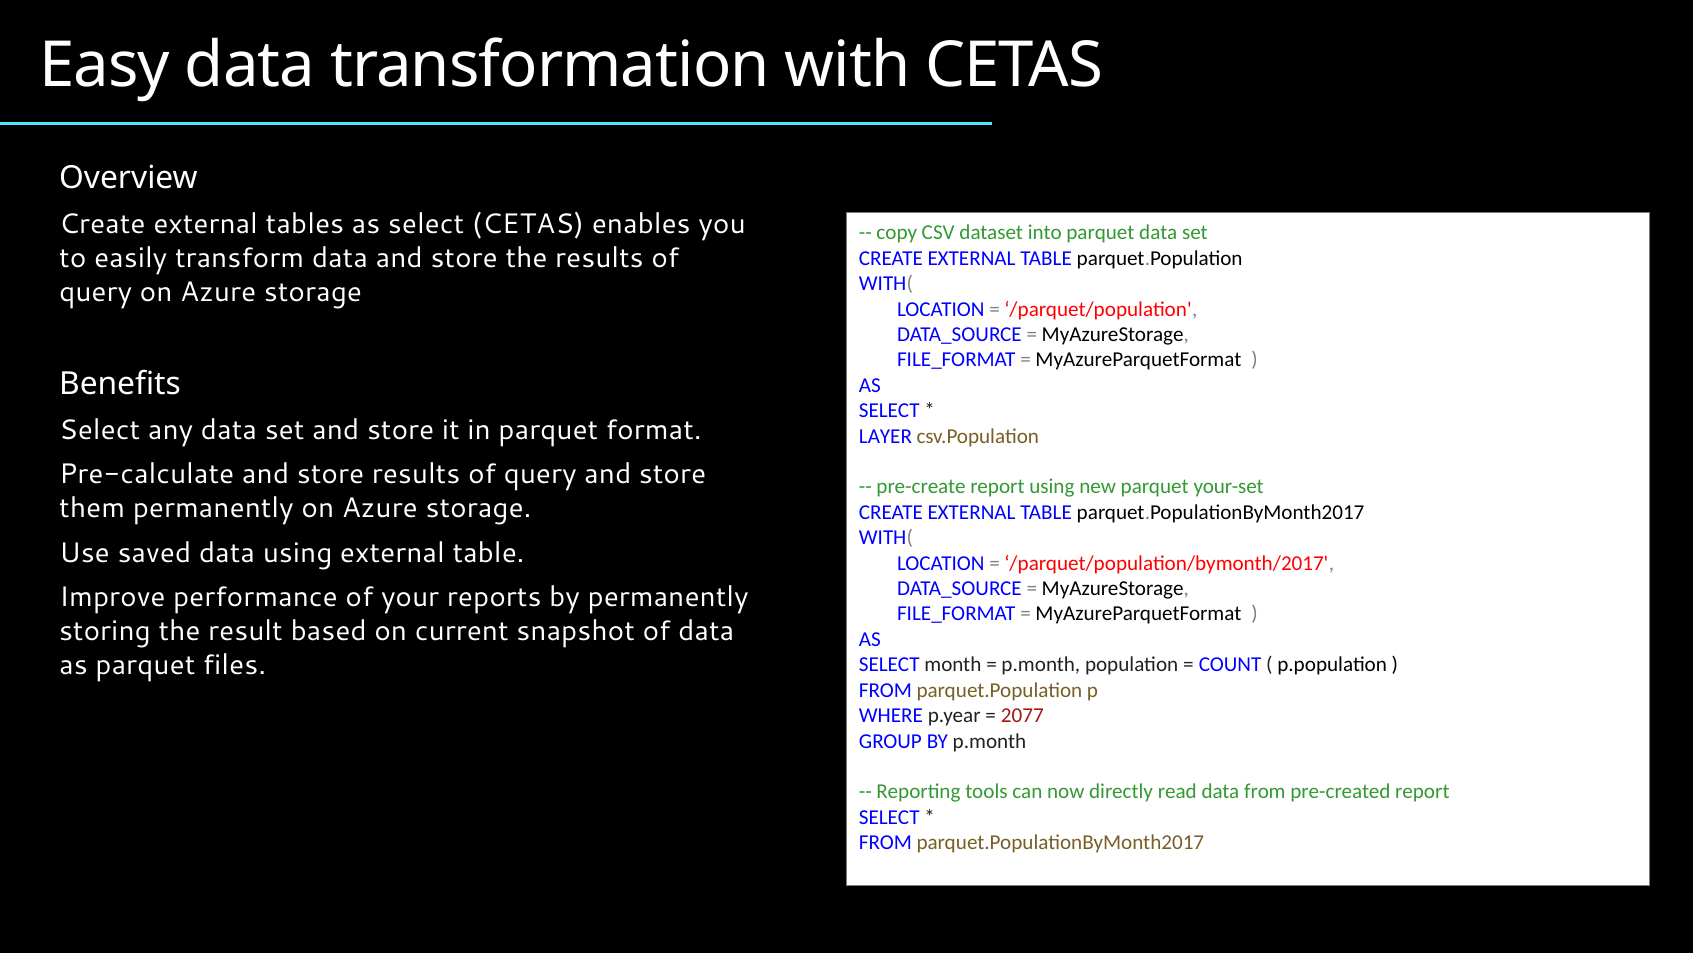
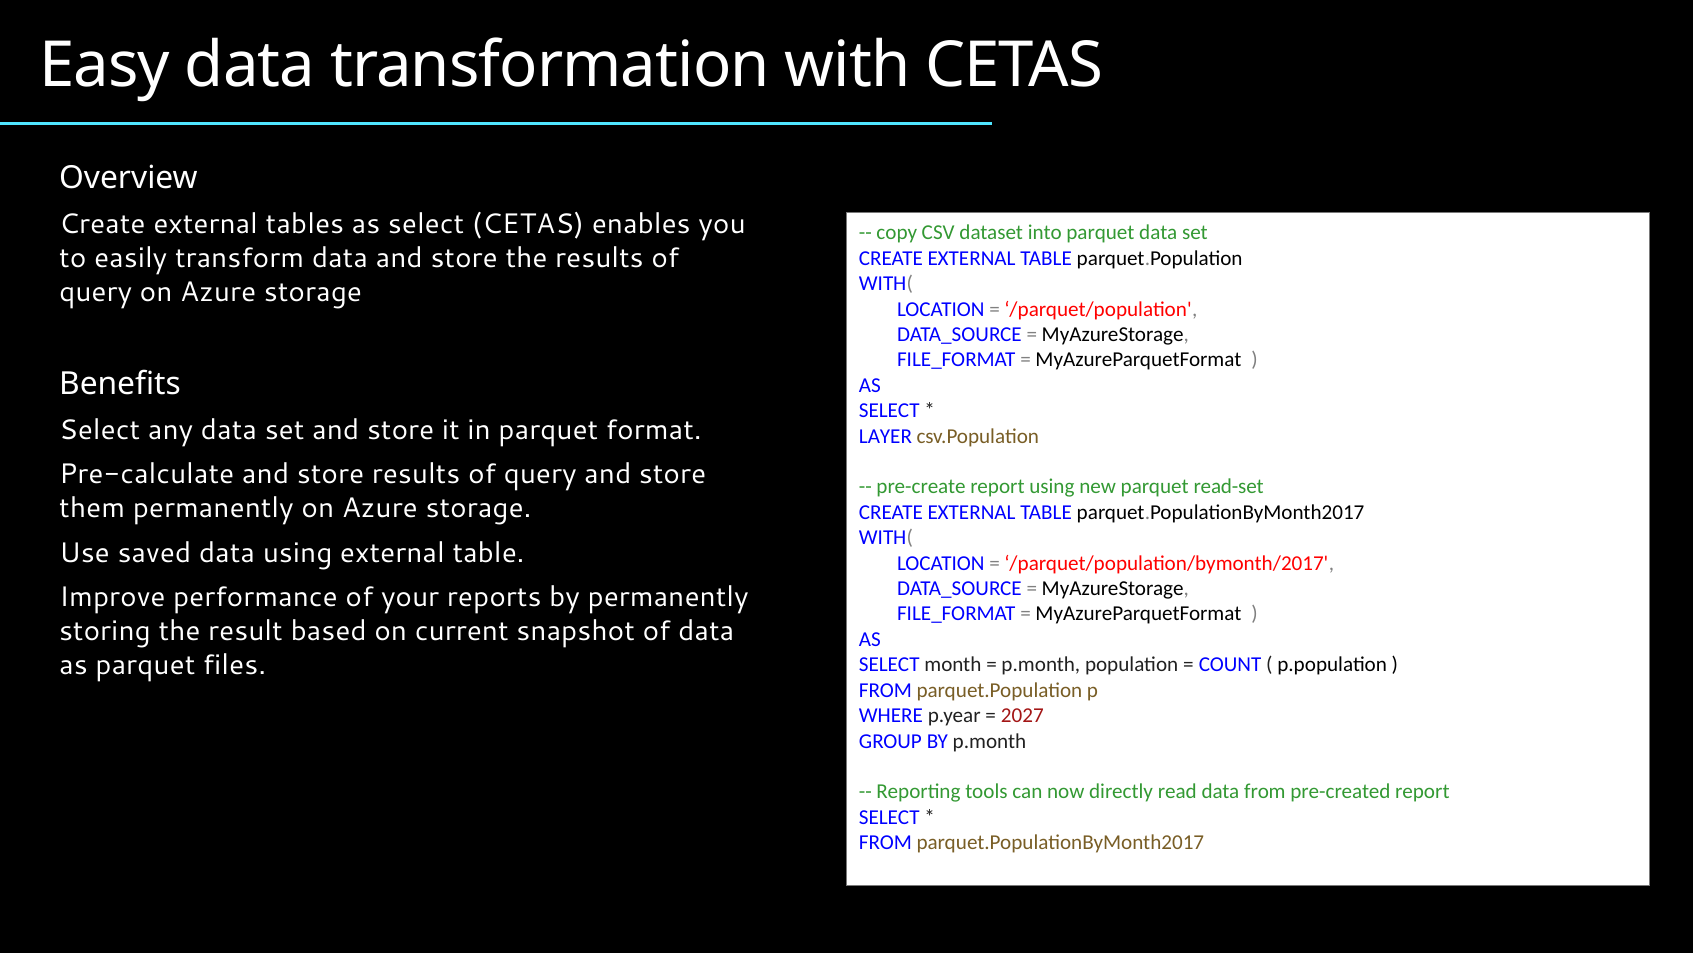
your-set: your-set -> read-set (1229, 487)
2077: 2077 -> 2027 (1022, 715)
